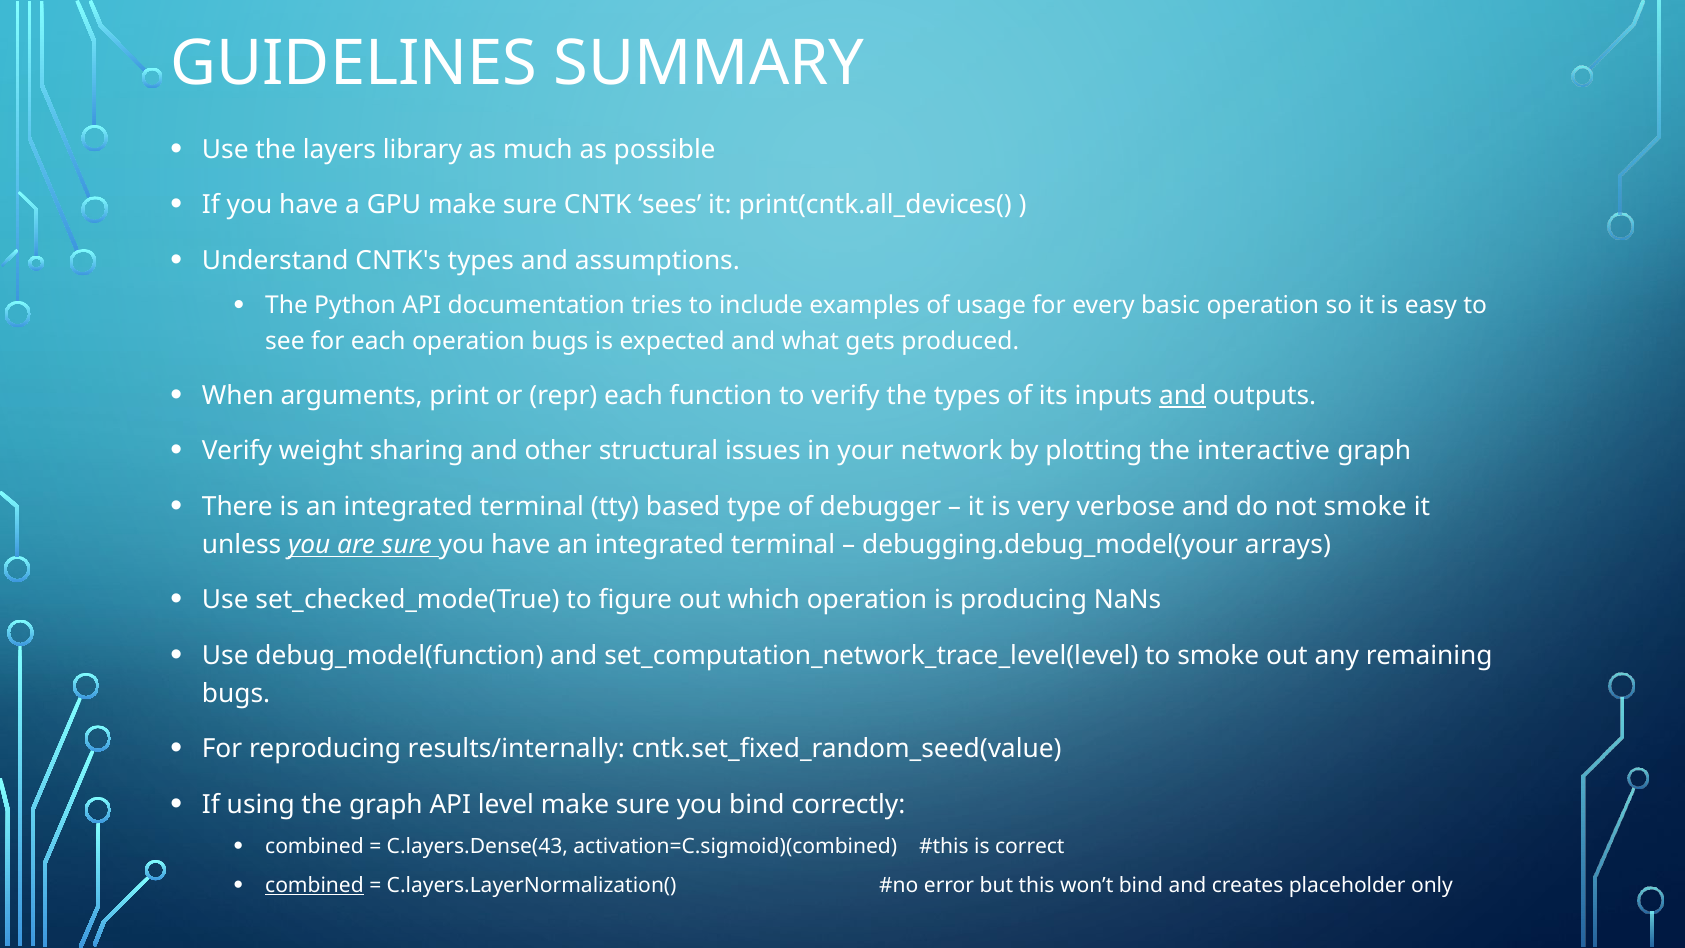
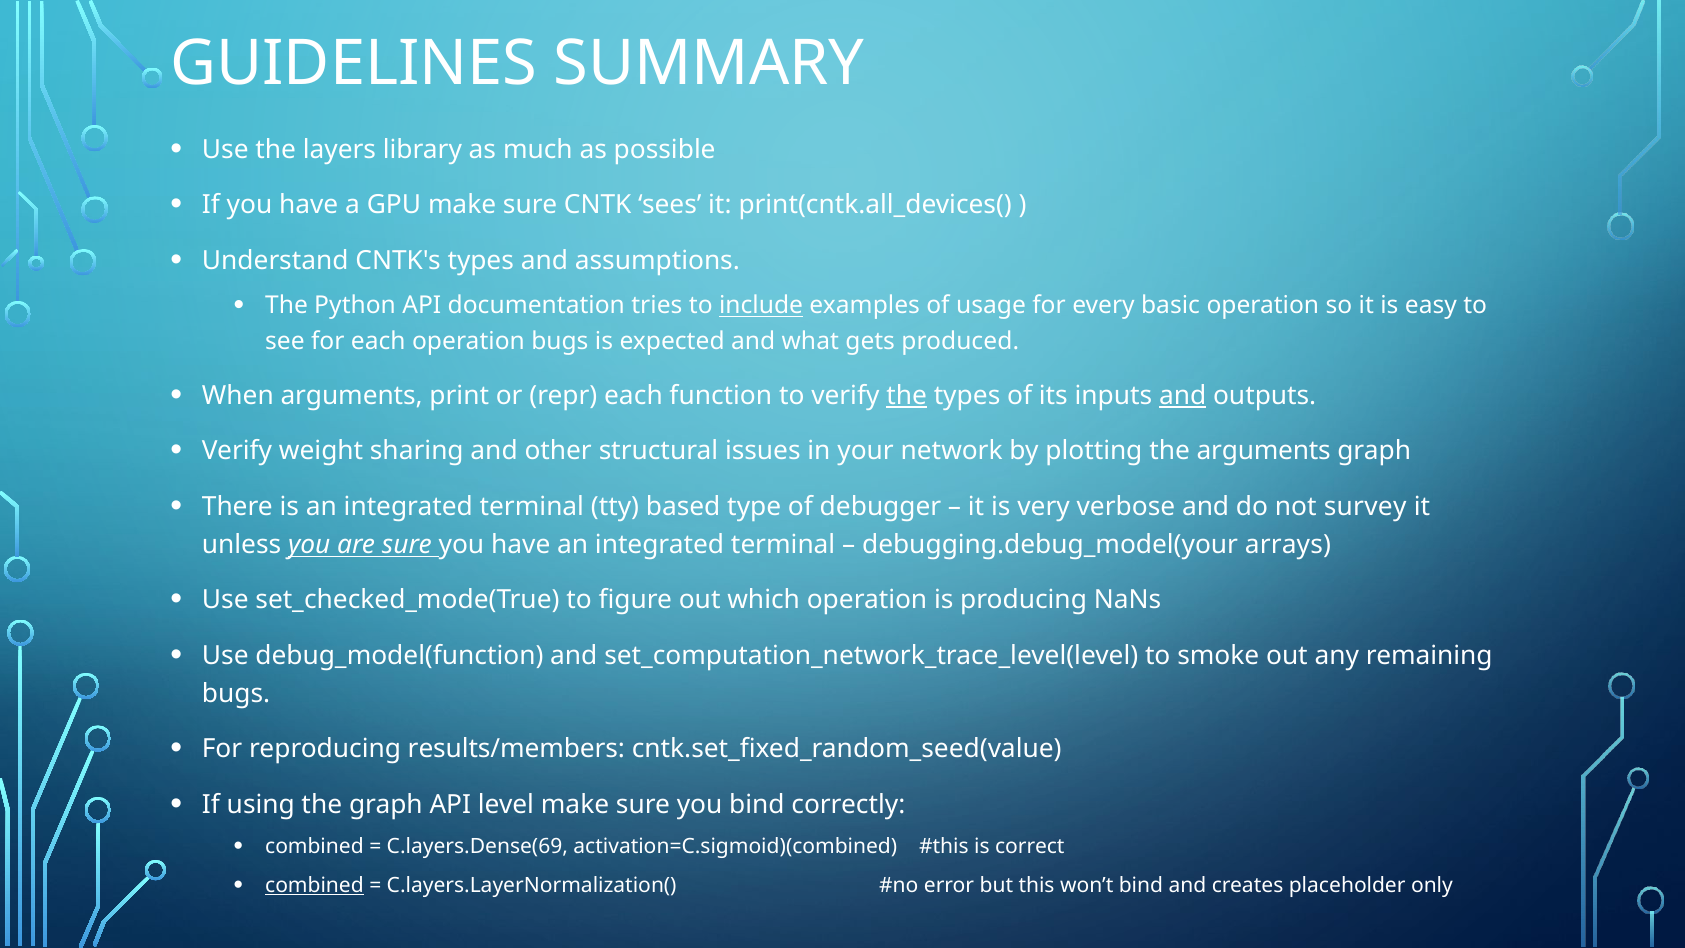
include underline: none -> present (761, 306)
the underline: none -> present (907, 396)
the interactive: interactive -> arguments (1264, 451)
not smoke: smoke -> survey (1365, 507)
results/internally: results/internally -> results/members (516, 749)
C.layers.Dense(43: C.layers.Dense(43 -> C.layers.Dense(69 (477, 846)
